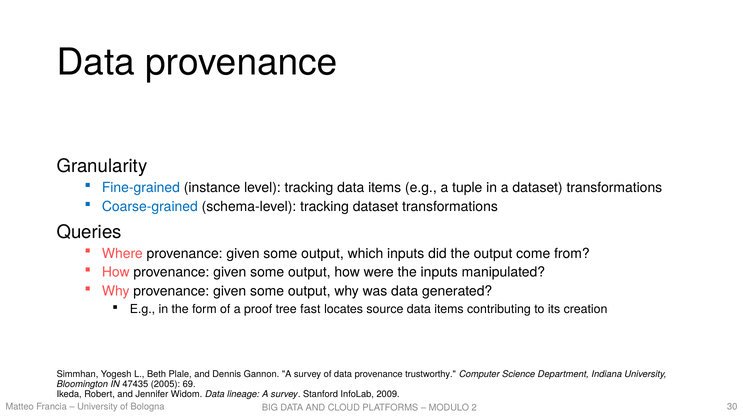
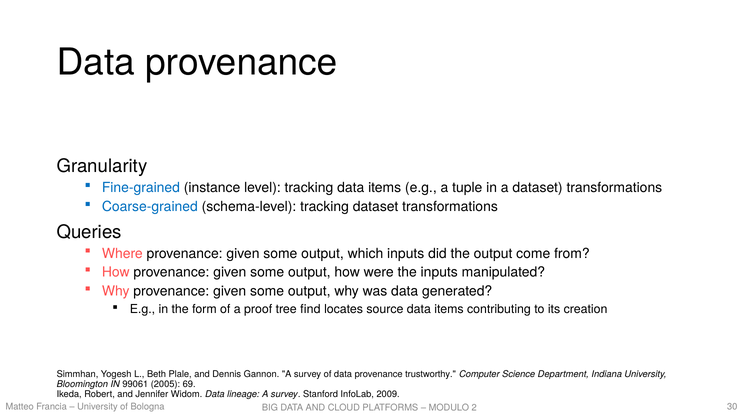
fast: fast -> find (310, 309)
47435: 47435 -> 99061 (135, 384)
